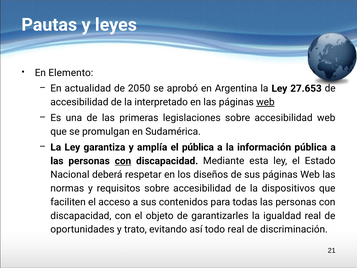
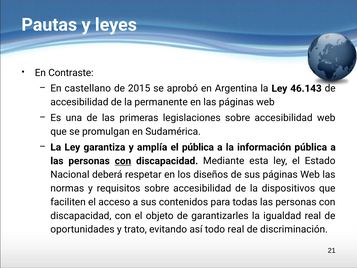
Elemento: Elemento -> Contraste (71, 73)
actualidad: actualidad -> castellano (88, 88)
2050: 2050 -> 2015 (139, 88)
27.653: 27.653 -> 46.143 (306, 88)
interpretado: interpretado -> permanente (161, 102)
web underline: present -> none (265, 102)
